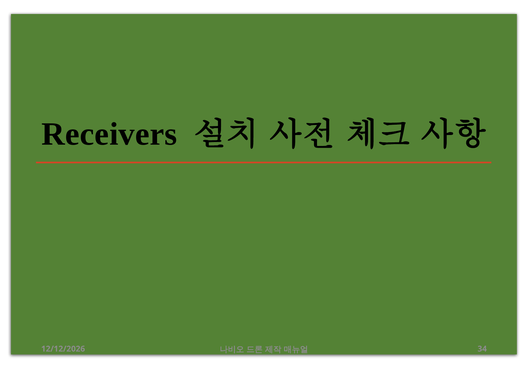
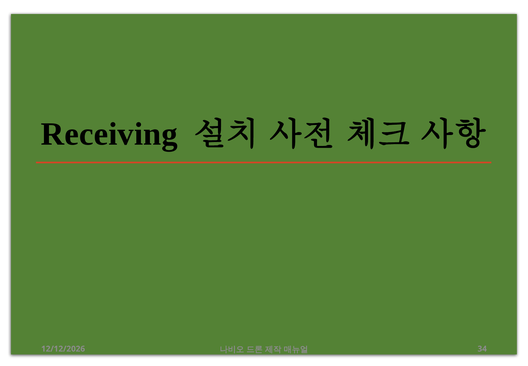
Receivers: Receivers -> Receiving (109, 134)
